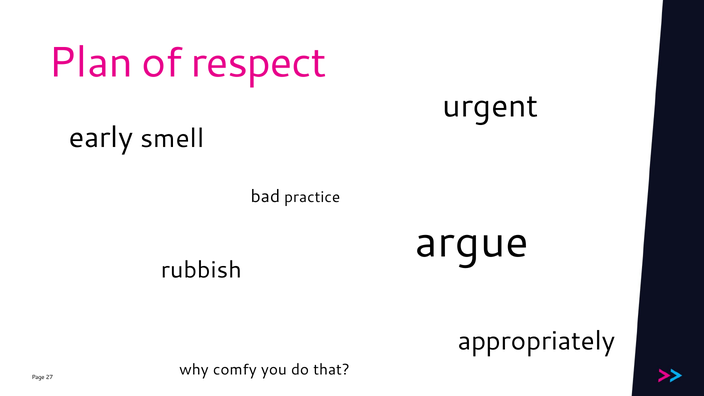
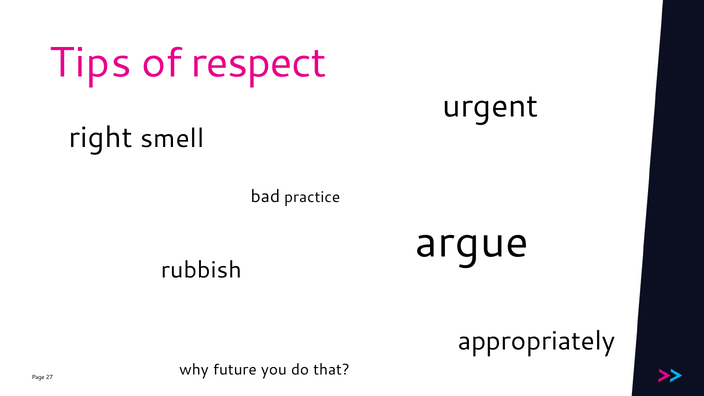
Plan: Plan -> Tips (90, 63)
early: early -> right (101, 138)
comfy: comfy -> future (235, 370)
